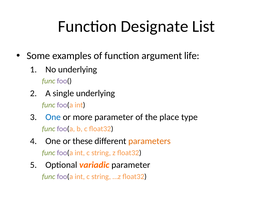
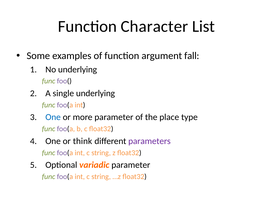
Designate: Designate -> Character (154, 26)
life: life -> fall (192, 56)
these: these -> think (83, 142)
parameters colour: orange -> purple (149, 142)
